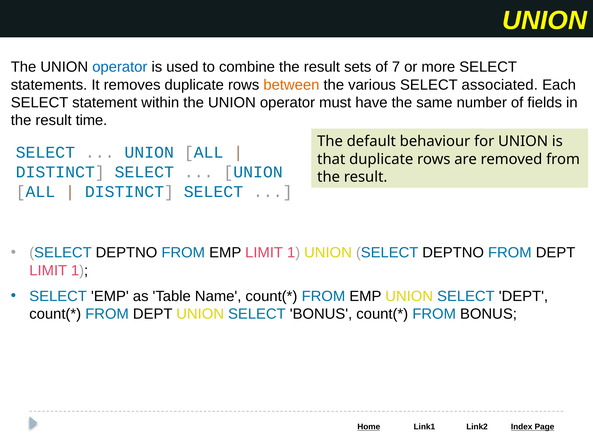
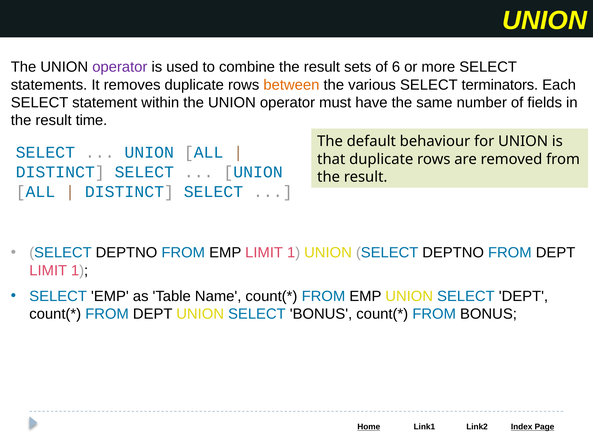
operator colour: blue -> purple (120, 67)
7: 7 -> 6 (396, 67)
associated: associated -> terminators (500, 85)
